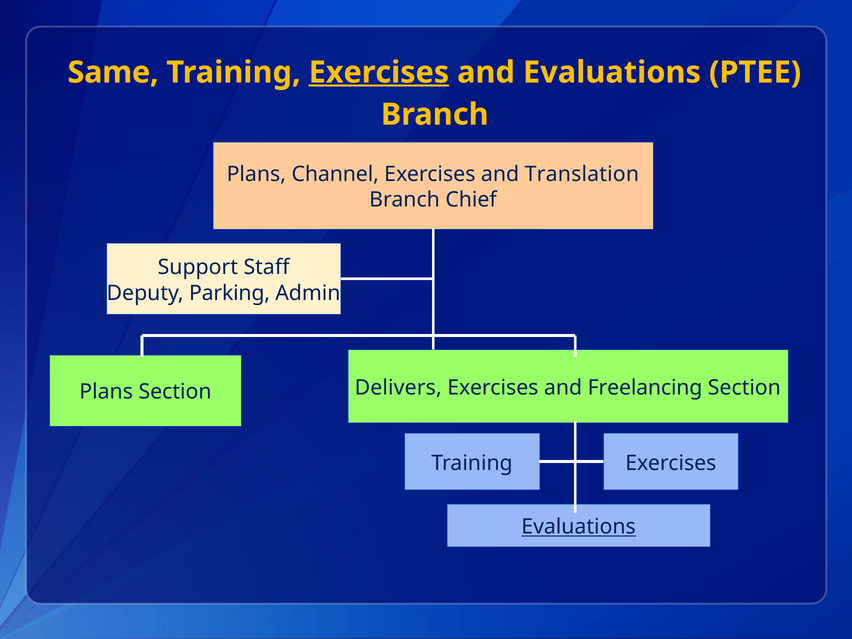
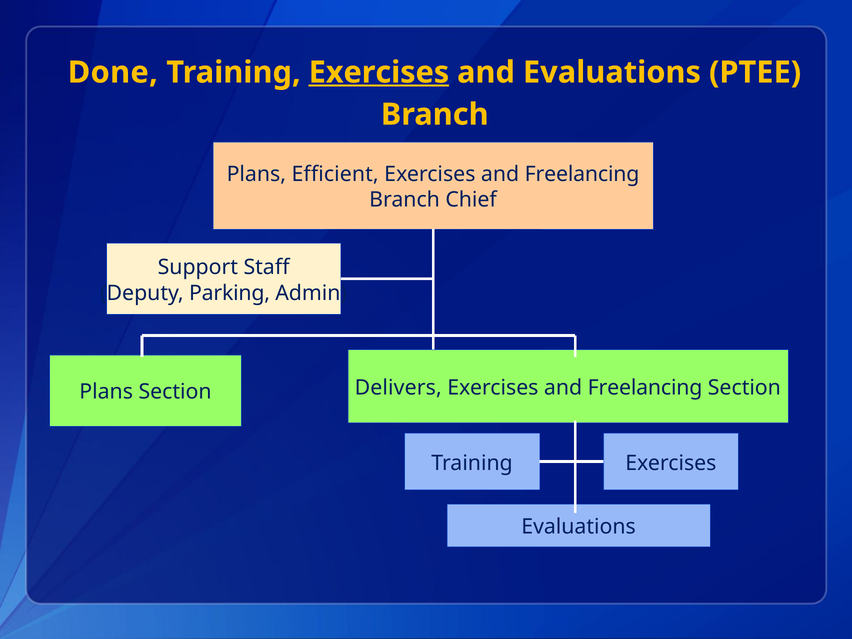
Same: Same -> Done (113, 72)
Channel: Channel -> Efficient (335, 174)
Translation: Translation -> Freelancing (582, 174)
Evaluations underline: present -> none (579, 527)
